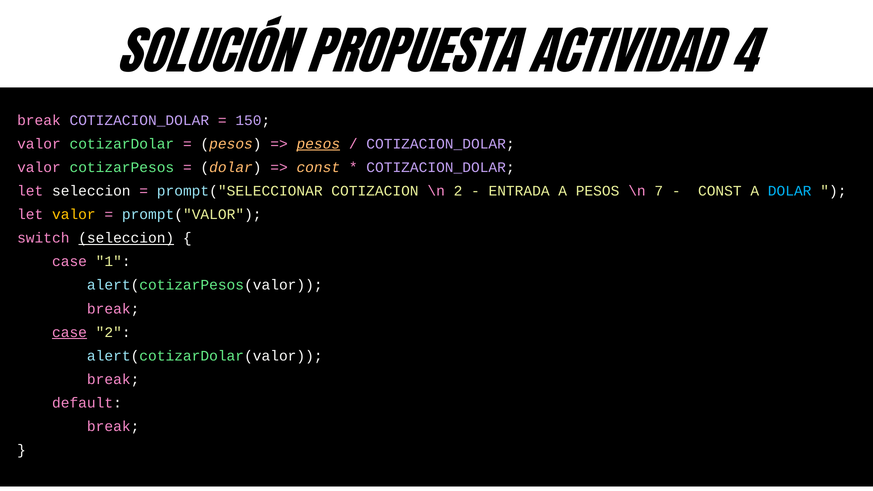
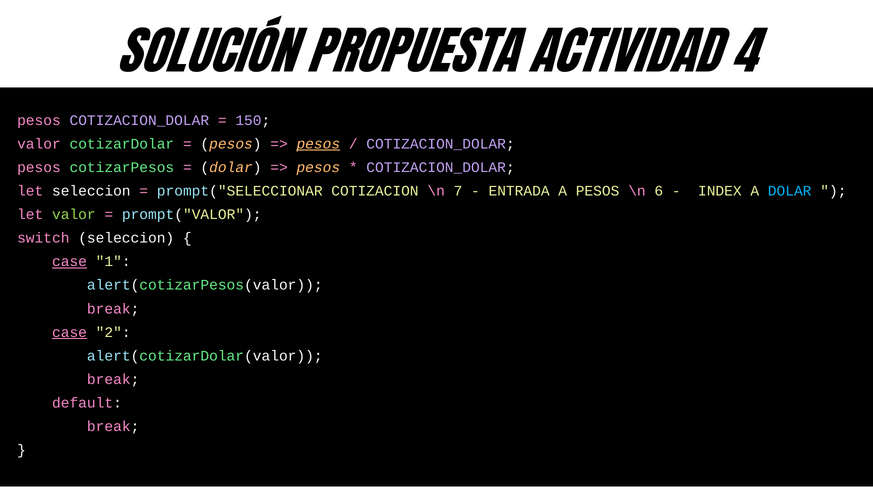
break: break -> pesos (39, 120)
valor: valor -> pesos (39, 167)
const: const -> pesos (318, 167)
\n 2: 2 -> 7 (458, 191)
7: 7 -> 6 (659, 191)
CONST: CONST -> INDEX (720, 191)
valor colour: yellow -> light green (74, 215)
seleccion underline: present -> none (126, 238)
case underline: none -> present (70, 262)
